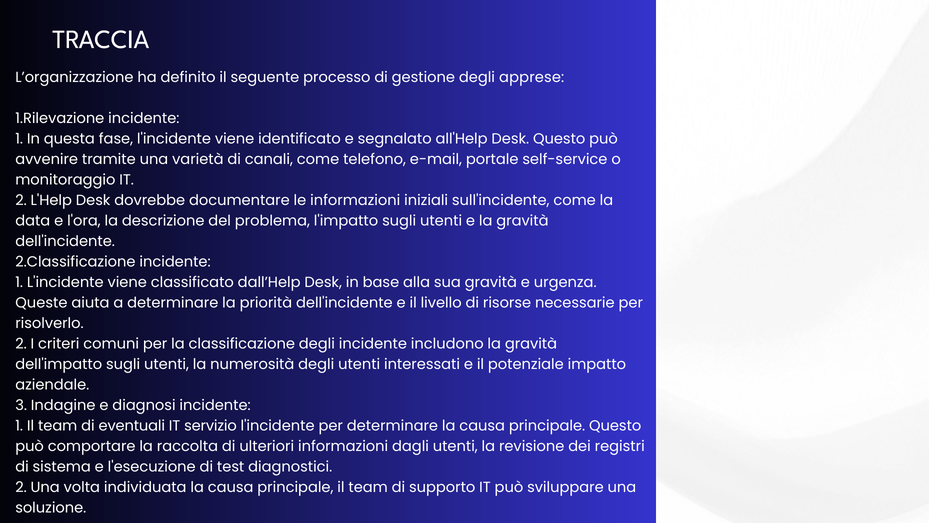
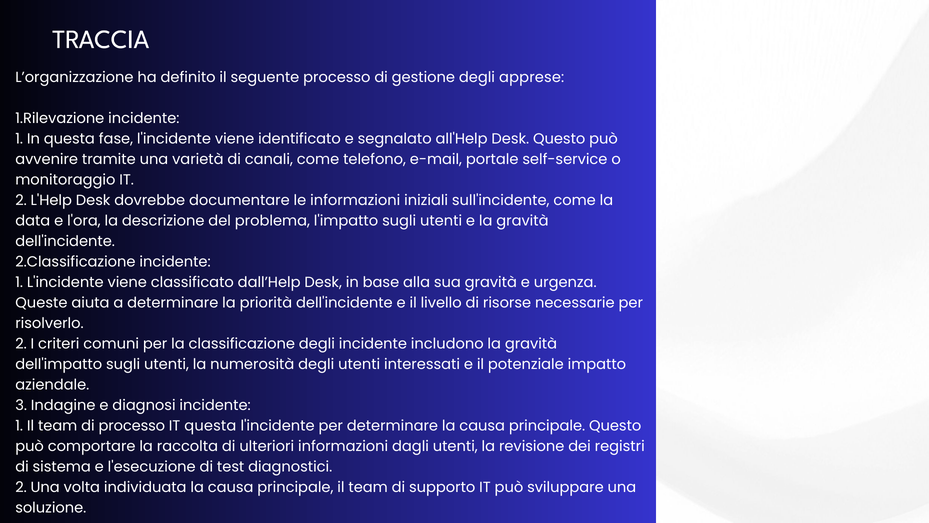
di eventuali: eventuali -> processo (132, 426)
IT servizio: servizio -> questa (210, 426)
